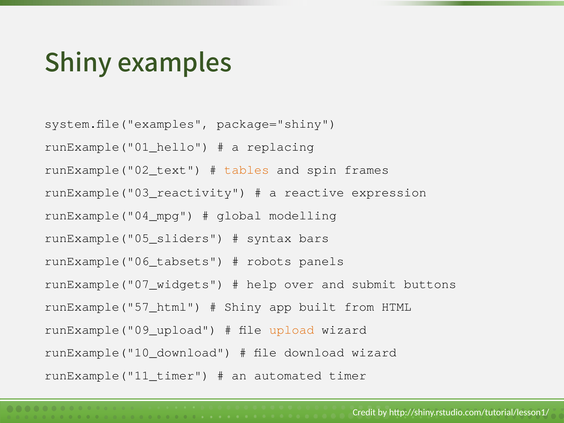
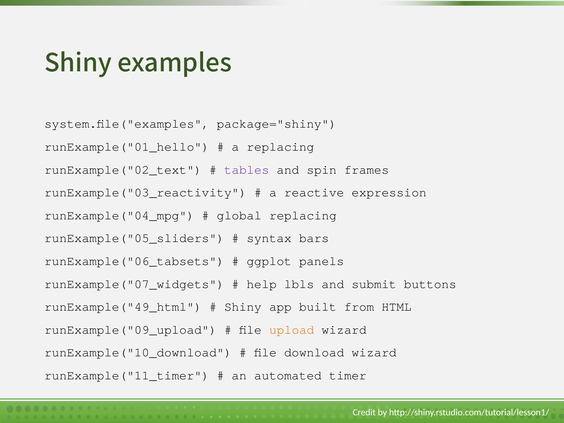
tables colour: orange -> purple (247, 170)
global modelling: modelling -> replacing (303, 215)
robots: robots -> ggplot (269, 261)
over: over -> lbls (299, 284)
runExample("57_html: runExample("57_html -> runExample("49_html (123, 307)
